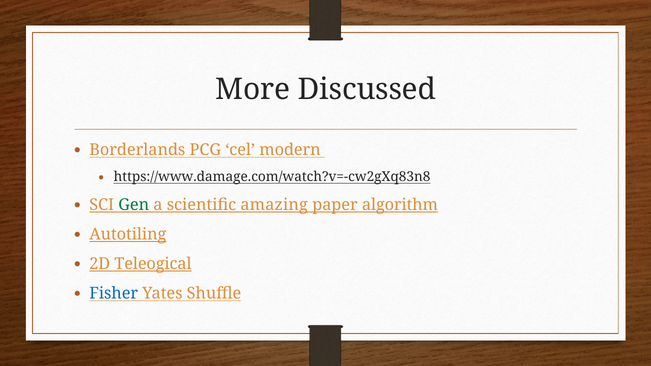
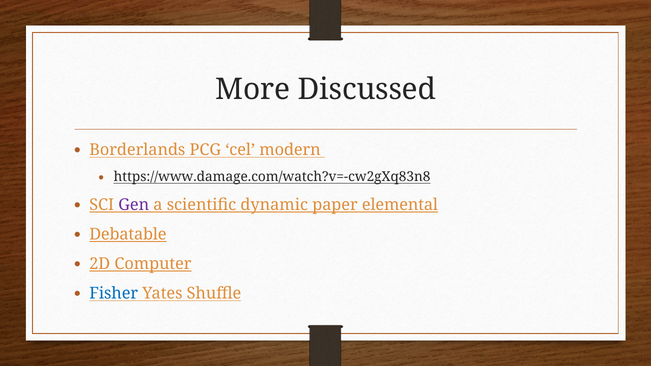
Gen colour: green -> purple (134, 205)
amazing: amazing -> dynamic (274, 205)
algorithm: algorithm -> elemental (400, 205)
Autotiling: Autotiling -> Debatable (128, 234)
Teleogical: Teleogical -> Computer (153, 264)
